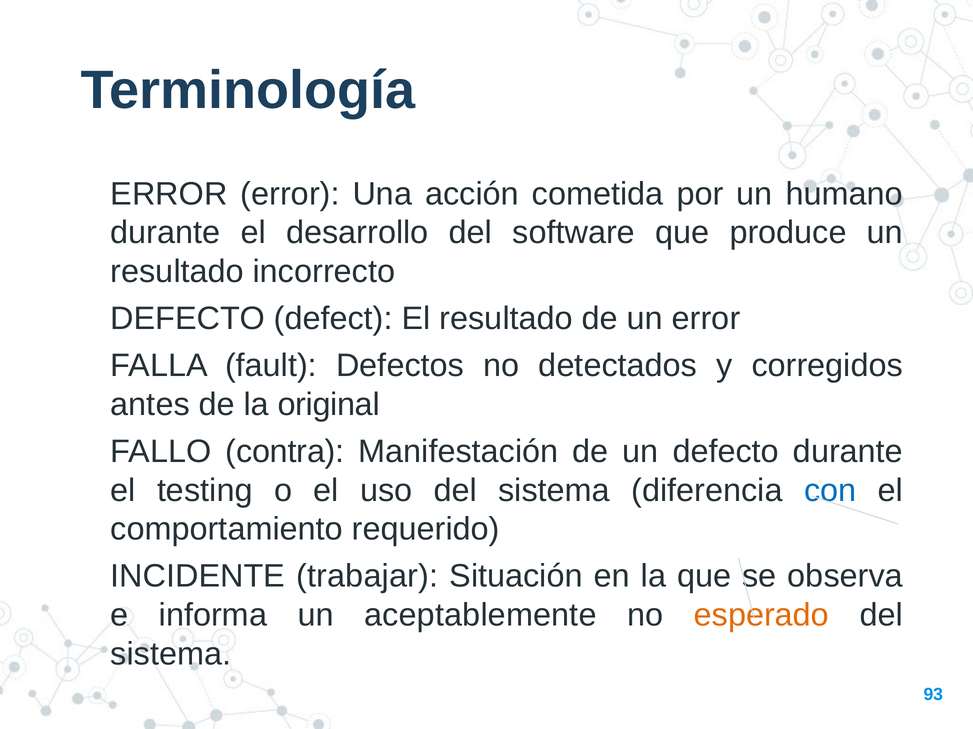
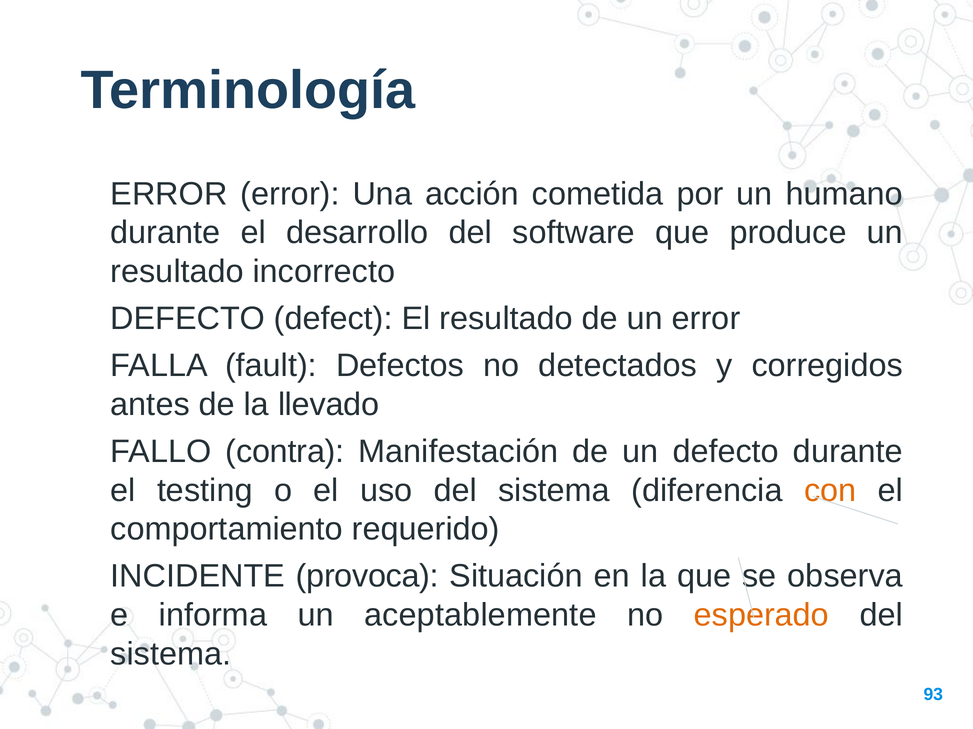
original: original -> llevado (329, 405)
con colour: blue -> orange (830, 491)
trabajar: trabajar -> provoca (367, 577)
